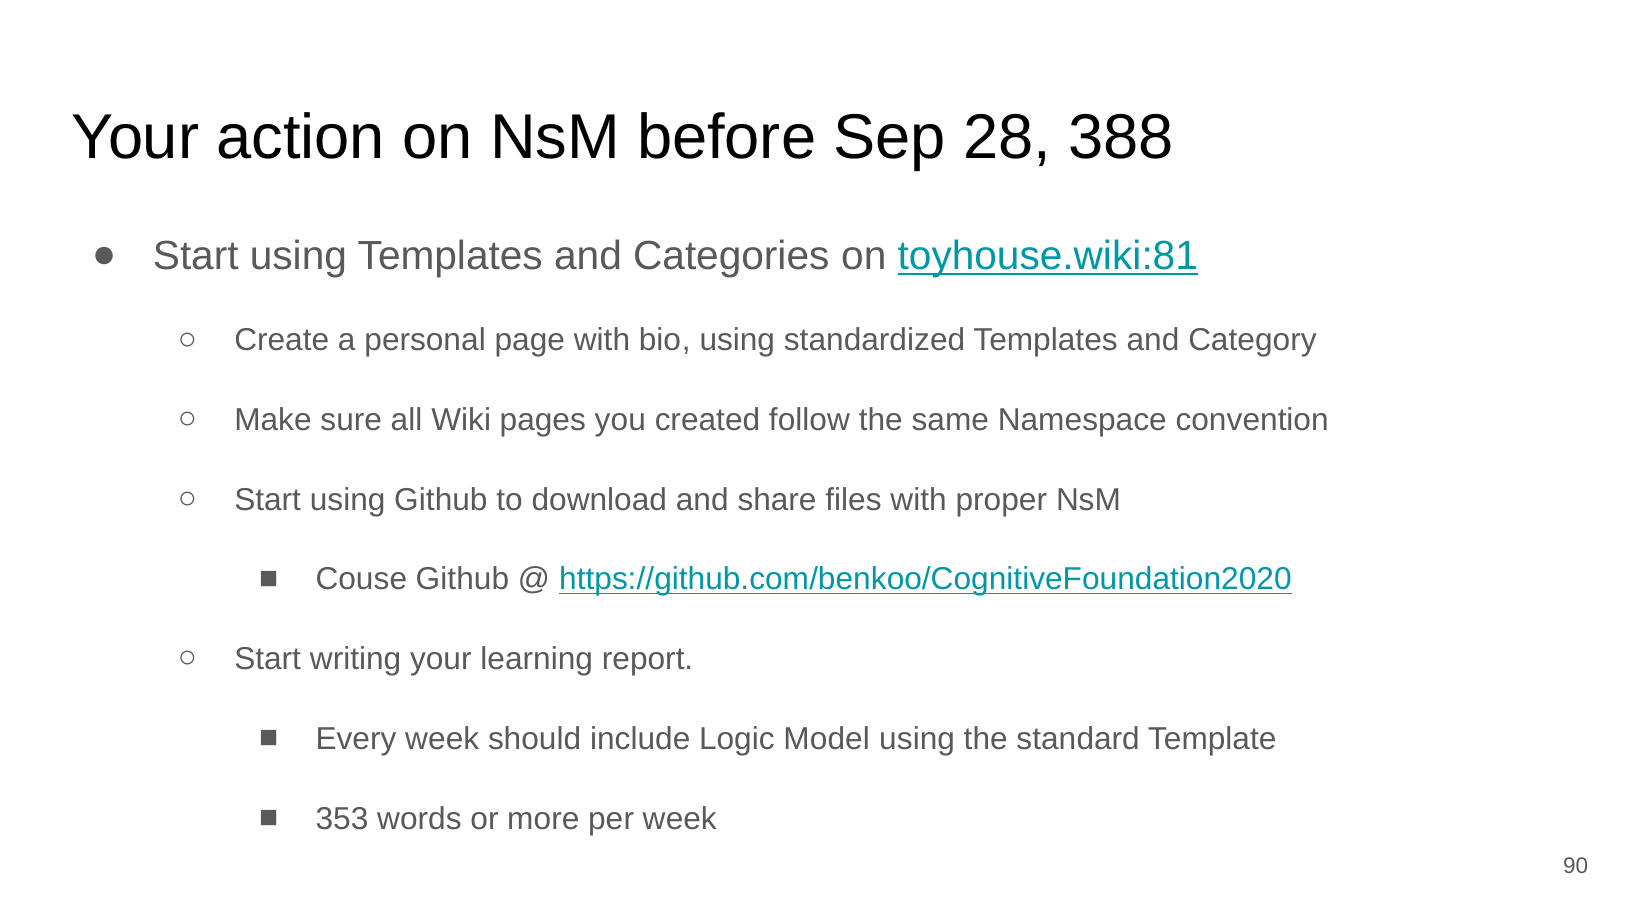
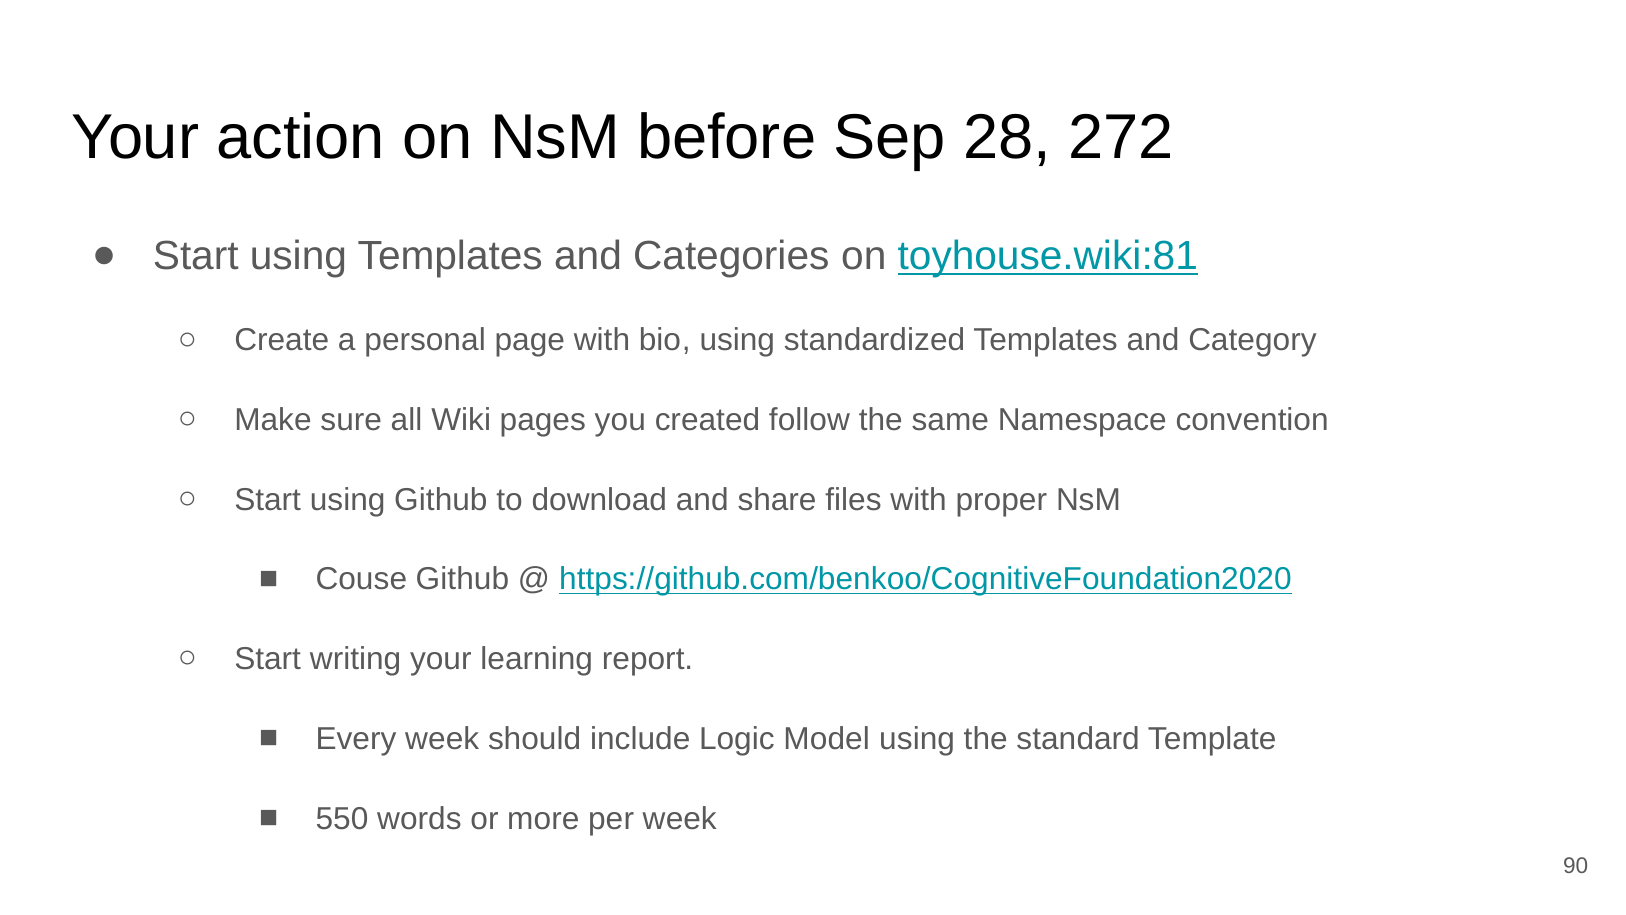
388: 388 -> 272 (1121, 138)
353: 353 -> 550 (342, 818)
